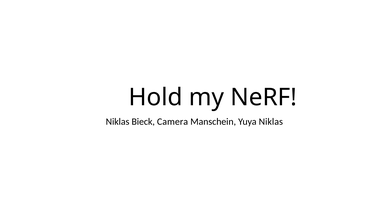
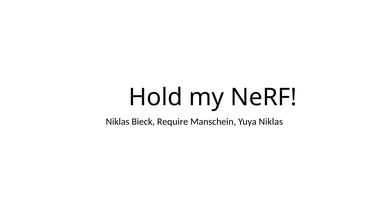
Camera: Camera -> Require (173, 122)
